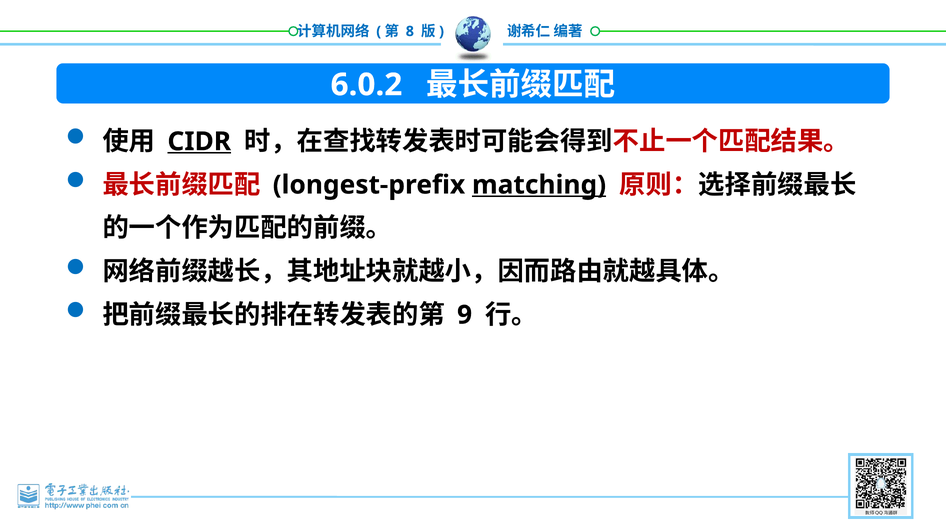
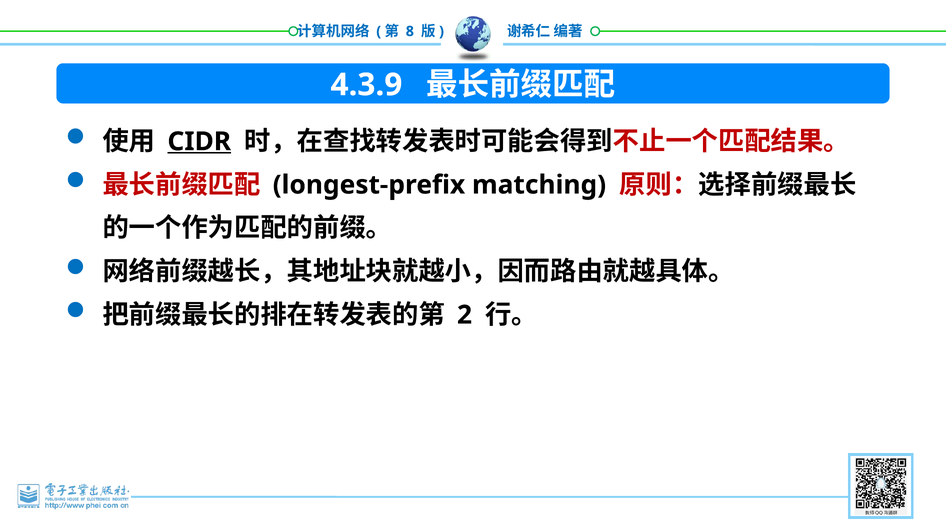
6.0.2: 6.0.2 -> 4.3.9 (366, 85)
matching underline: present -> none (539, 185)
9: 9 -> 2 (465, 315)
